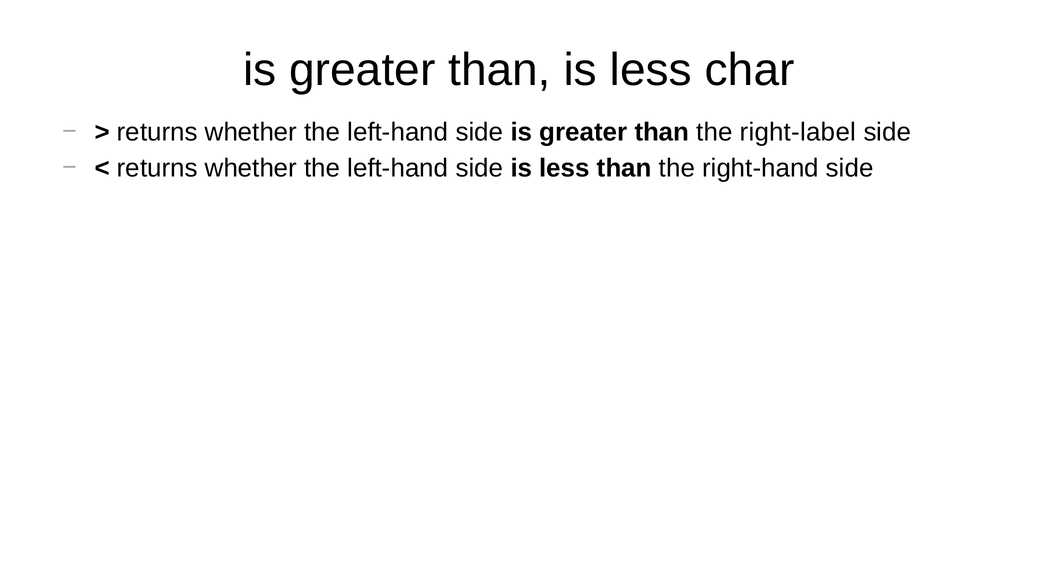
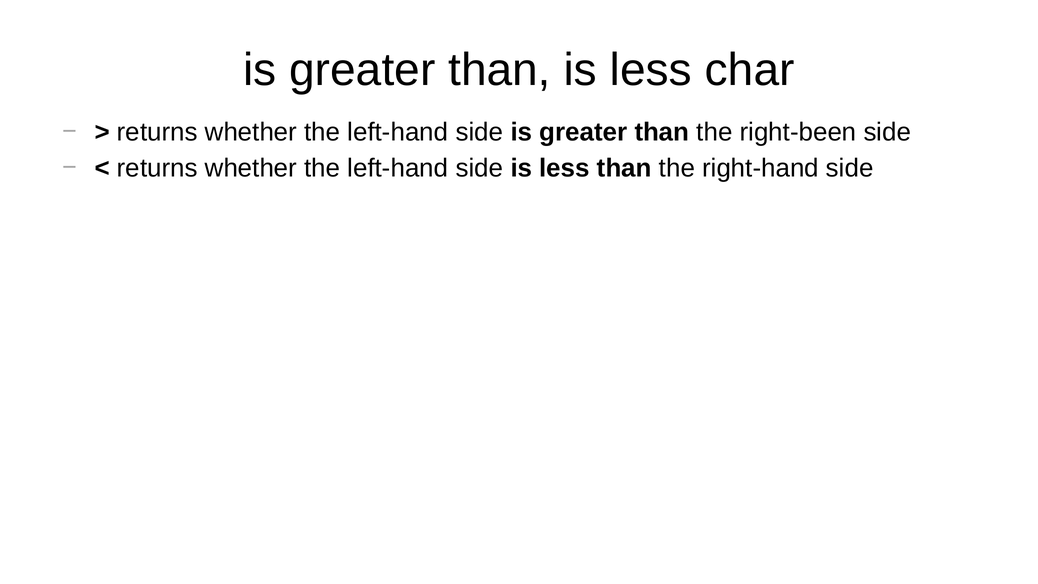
right-label: right-label -> right-been (798, 132)
